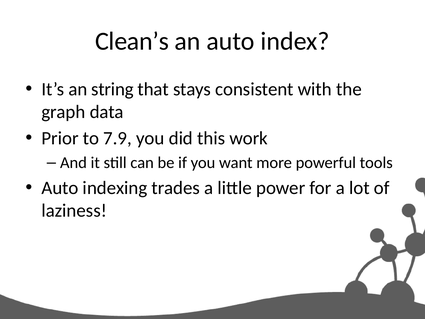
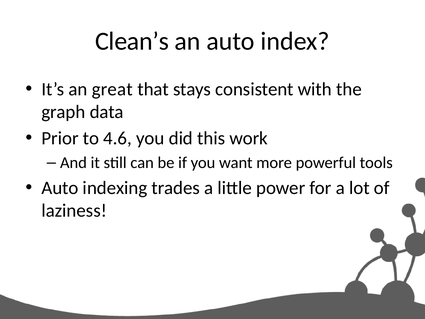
string: string -> great (112, 89)
7.9: 7.9 -> 4.6 (118, 138)
